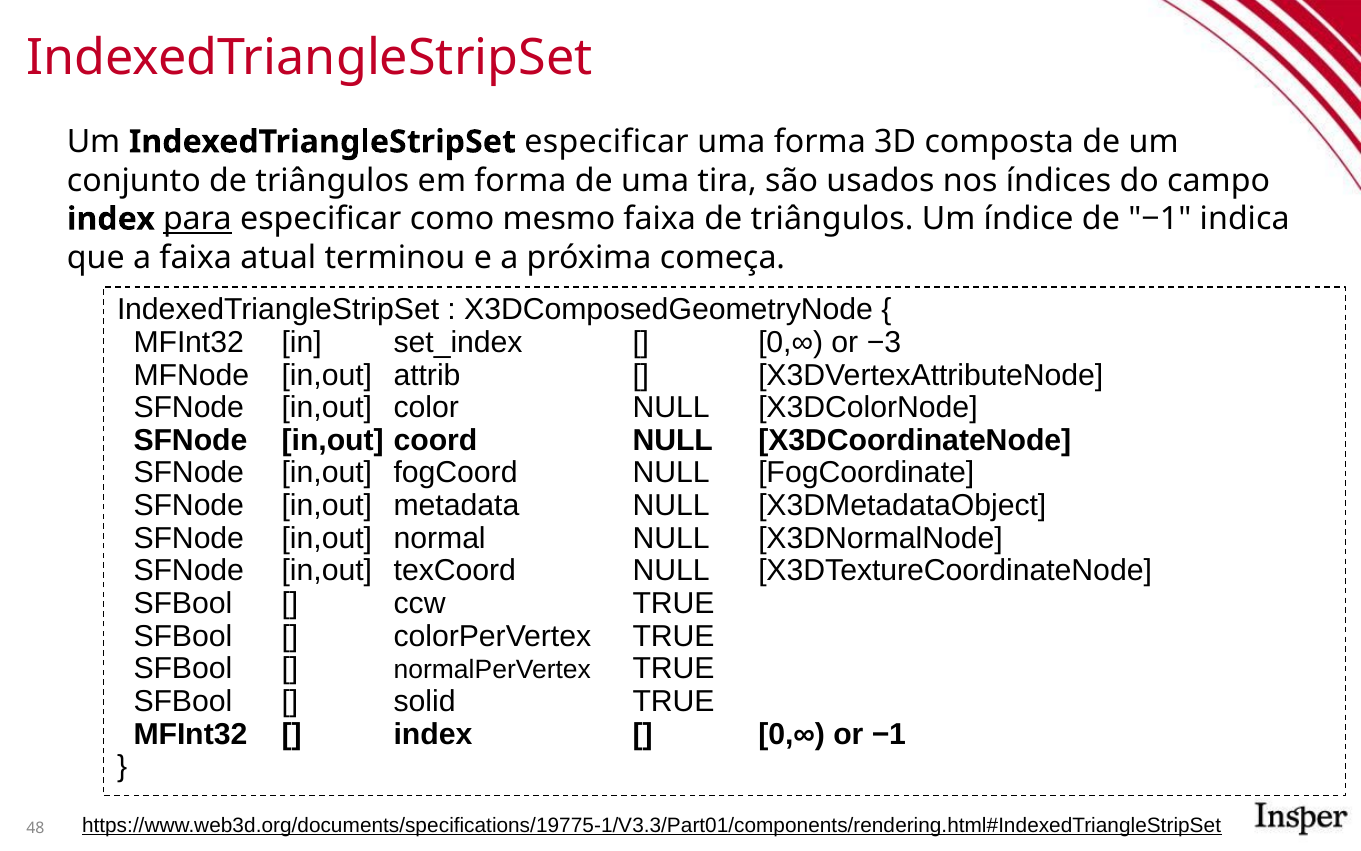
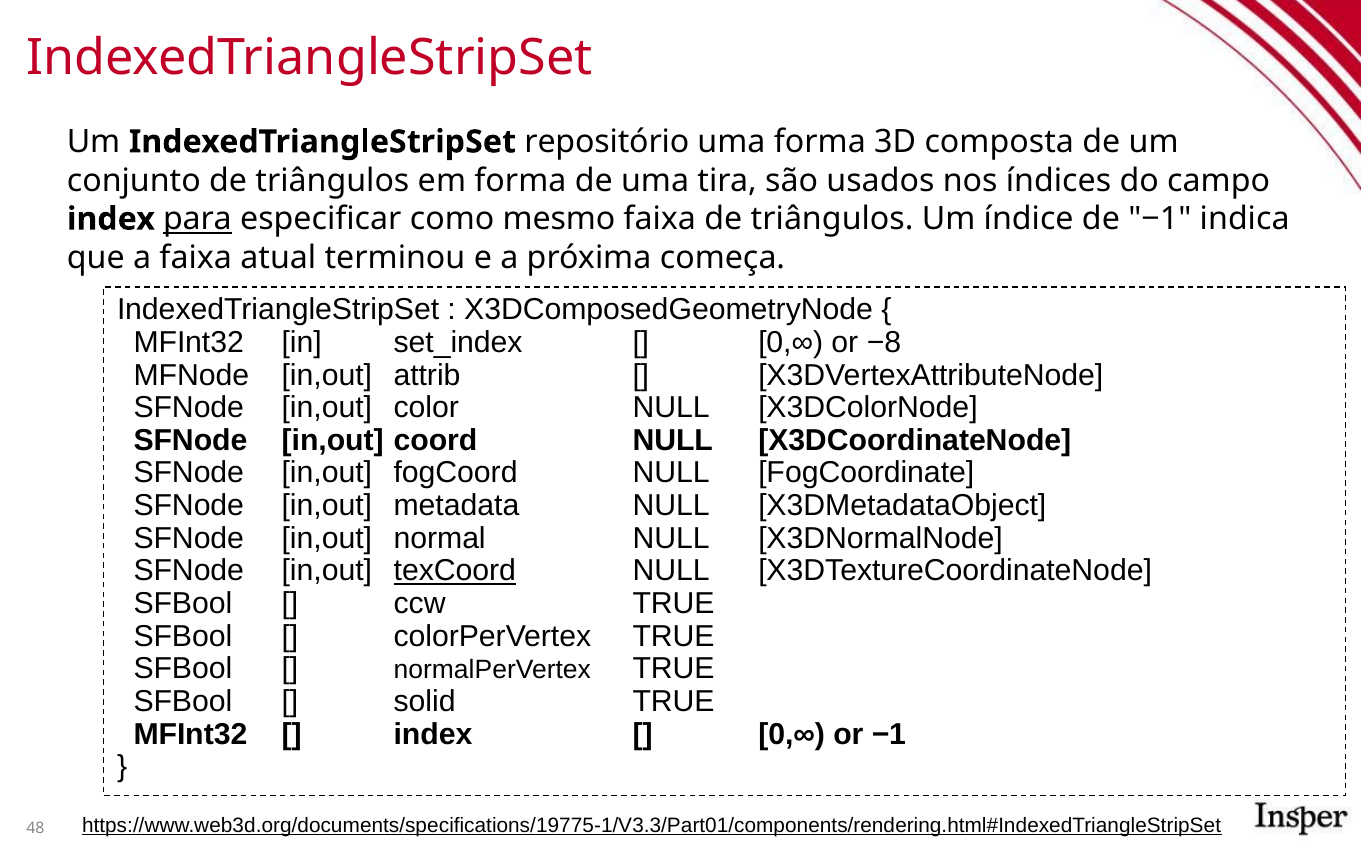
IndexedTriangleStripSet especificar: especificar -> repositório (607, 142)
−3: −3 -> −8 (884, 342)
texCoord underline: none -> present (455, 571)
